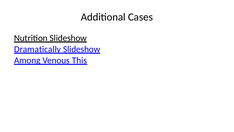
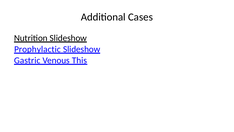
Dramatically: Dramatically -> Prophylactic (37, 49)
Among: Among -> Gastric (27, 60)
